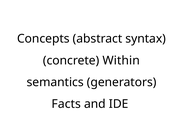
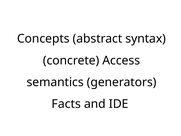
Within: Within -> Access (121, 60)
